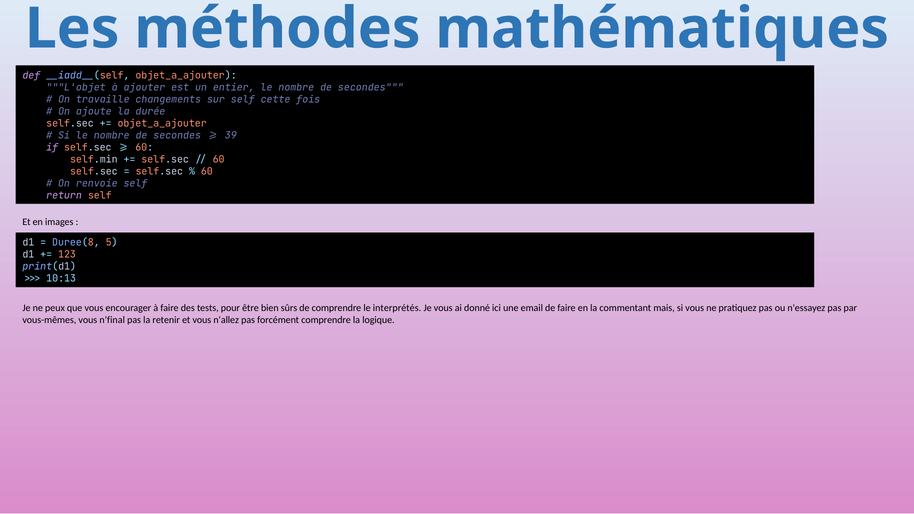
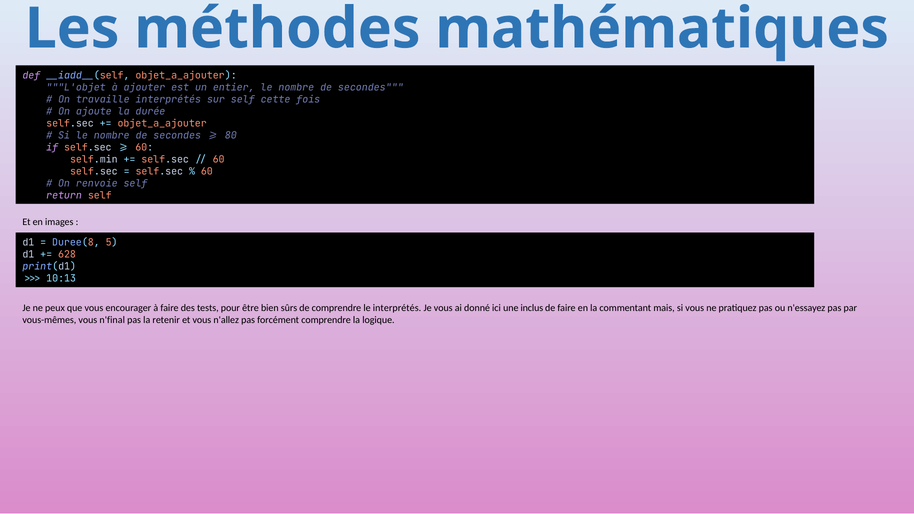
travaille changements: changements -> interprétés (168, 99)
39: 39 -> 80 (231, 135)
123: 123 -> 628 (67, 255)
email: email -> inclus (532, 308)
